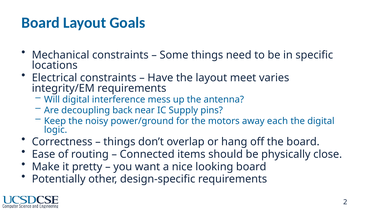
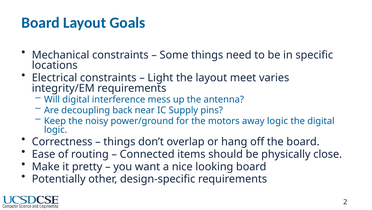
Have: Have -> Light (160, 78)
away each: each -> logic (277, 120)
